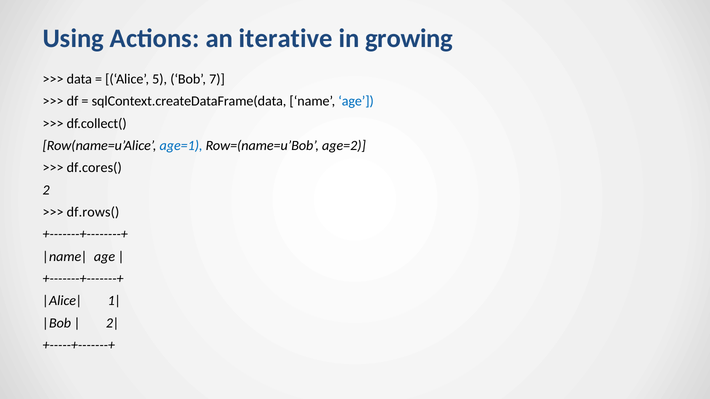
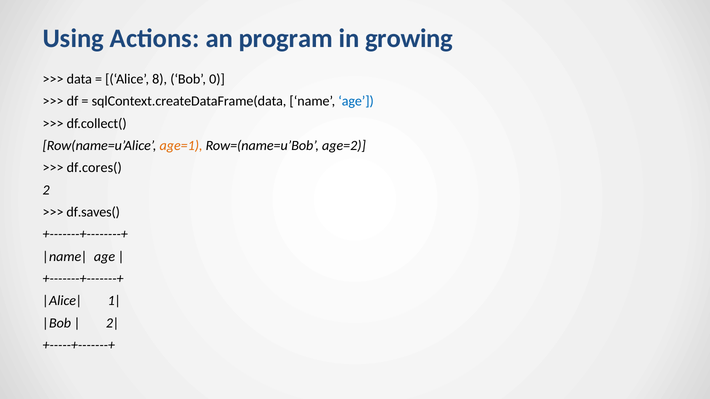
iterative: iterative -> program (286, 39)
5: 5 -> 8 (160, 79)
7: 7 -> 0 (217, 79)
age=1 colour: blue -> orange (181, 146)
df.rows(: df.rows( -> df.saves( (93, 212)
